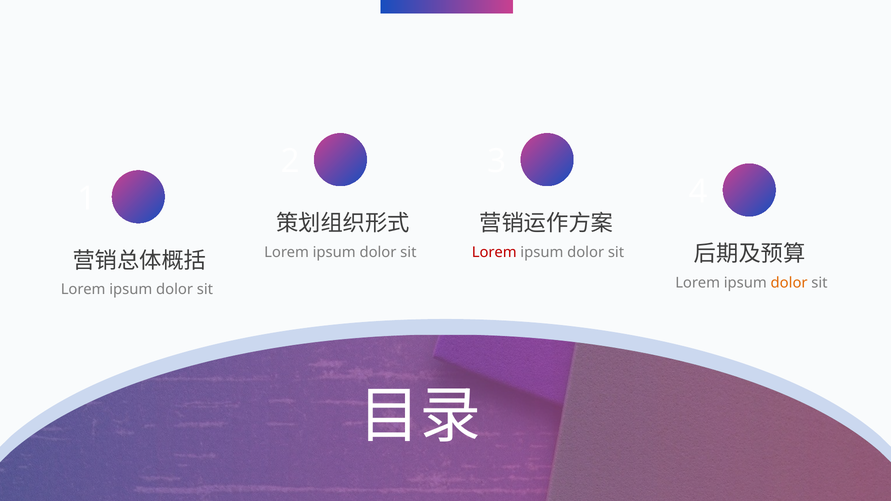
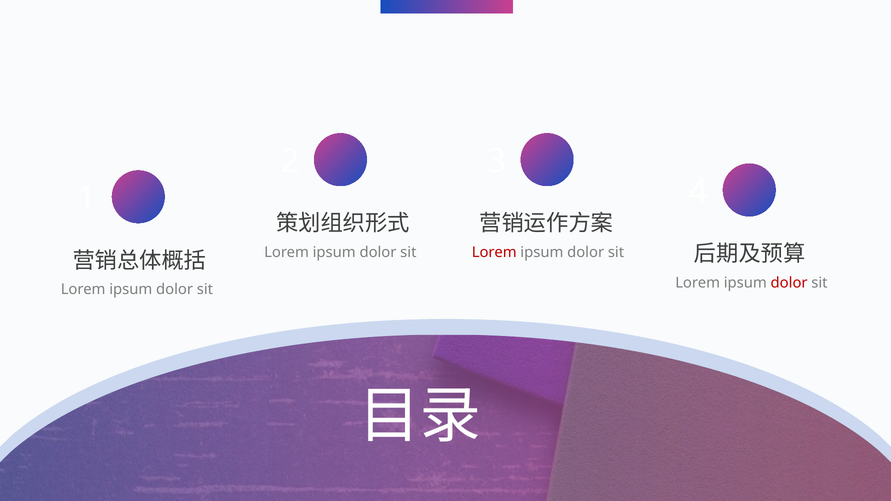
dolor colour: orange -> red (789, 283)
